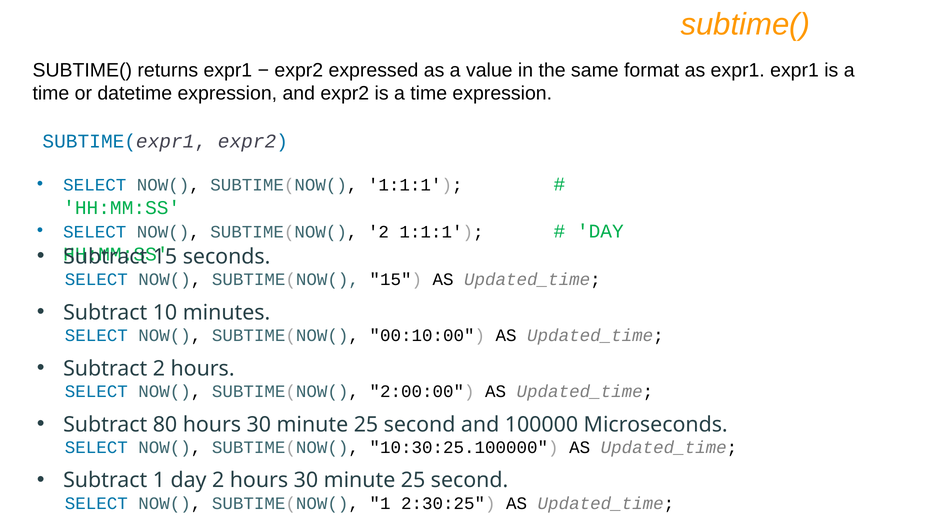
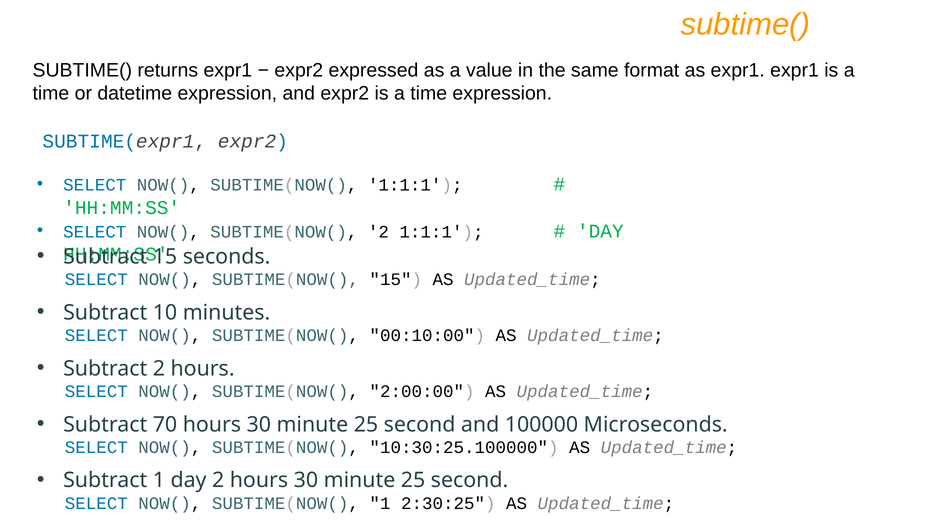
80: 80 -> 70 (165, 425)
